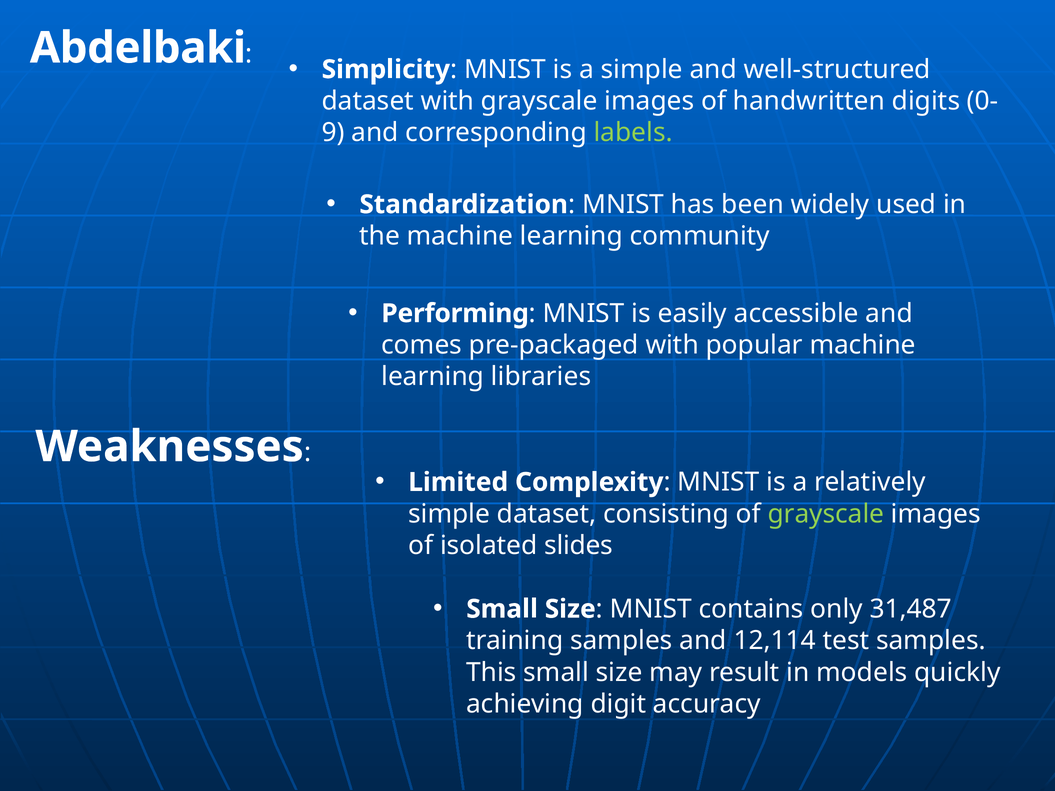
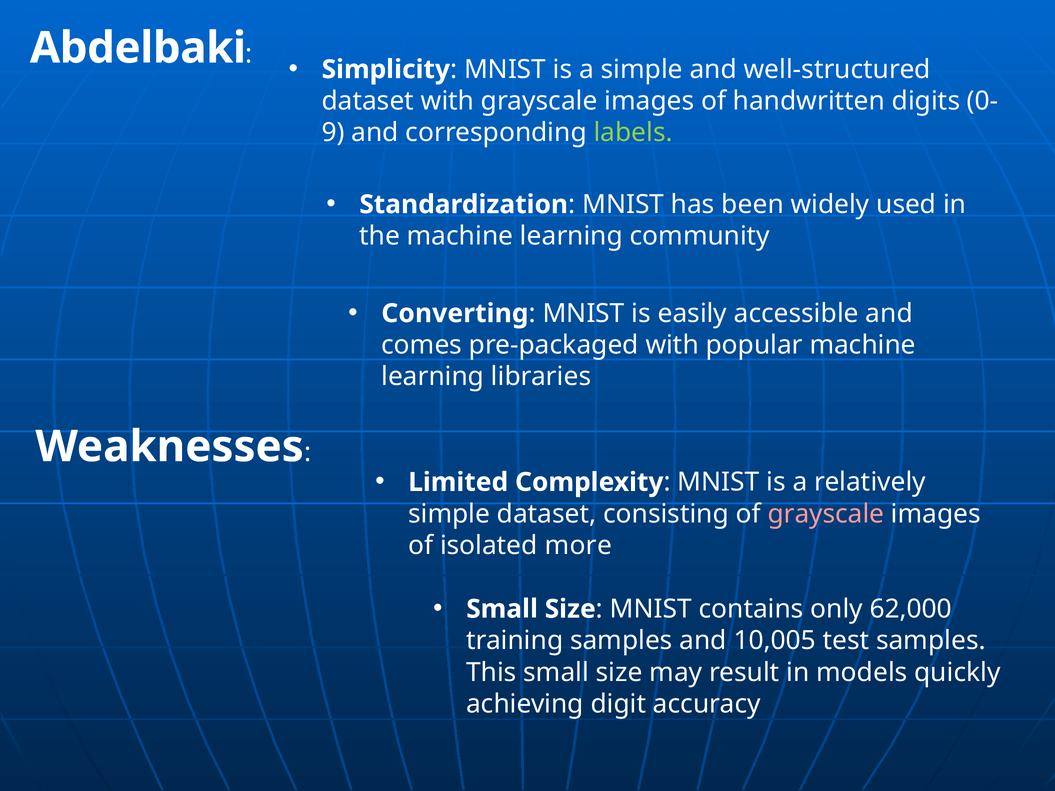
Performing: Performing -> Converting (455, 314)
grayscale colour: light green -> pink (826, 514)
slides: slides -> more (578, 546)
31,487: 31,487 -> 62,000 (911, 609)
12,114: 12,114 -> 10,005 (775, 641)
